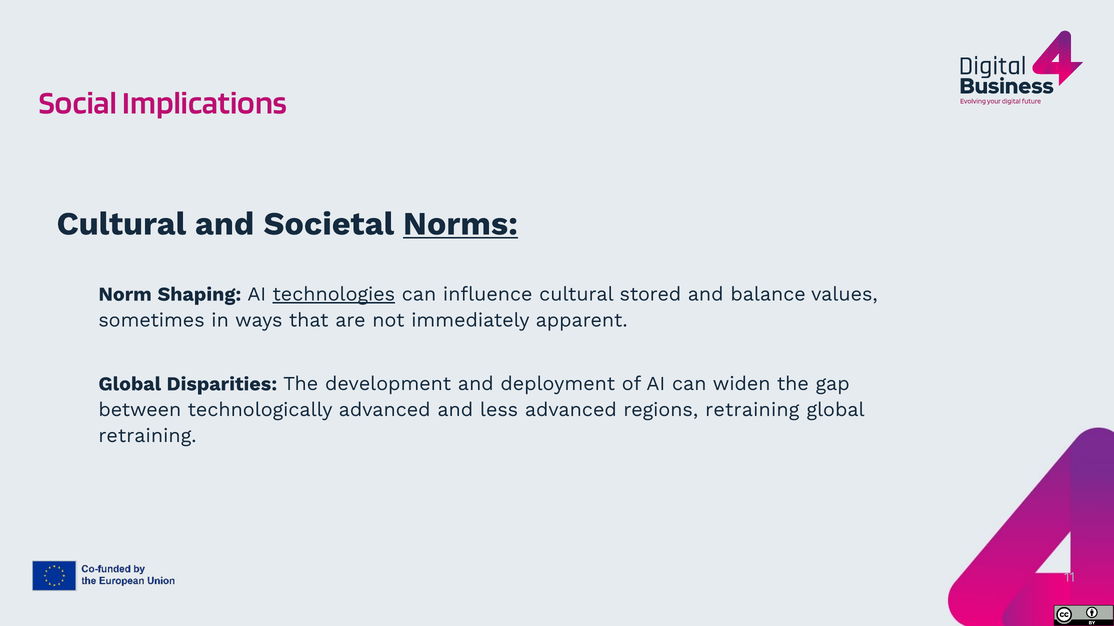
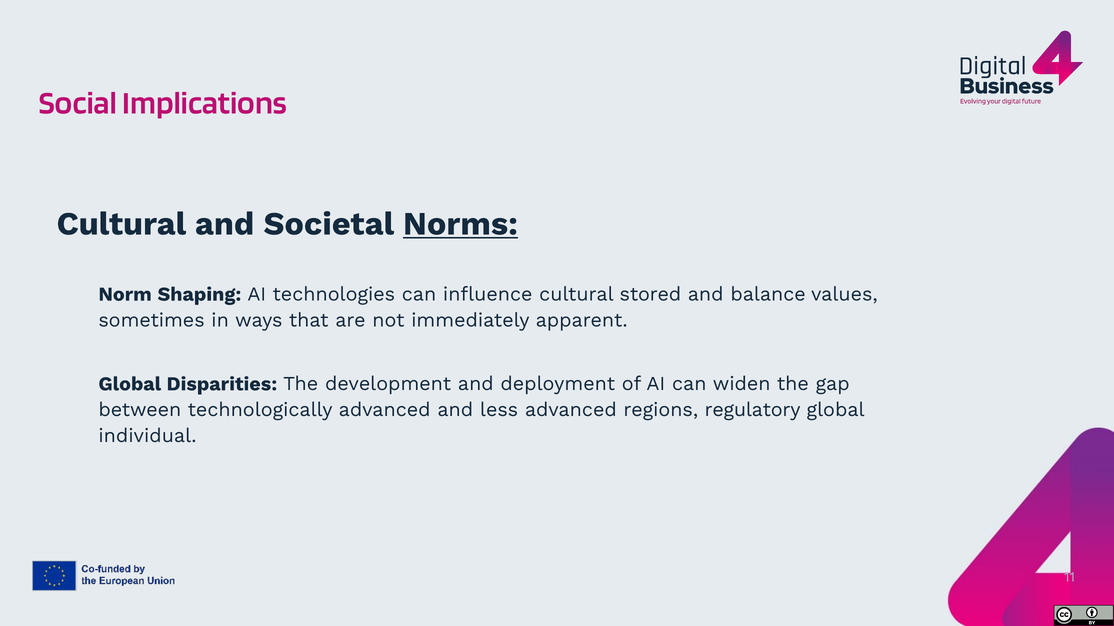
technologies underline: present -> none (334, 294)
regions retraining: retraining -> regulatory (752, 410)
retraining: retraining -> individual (147, 436)
